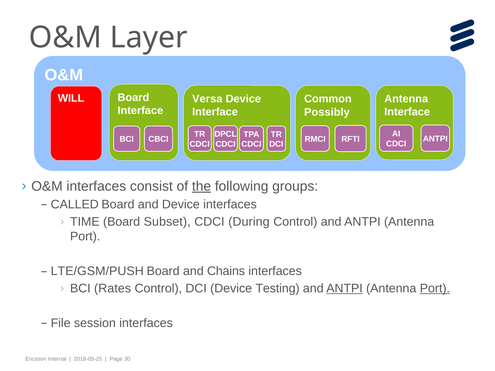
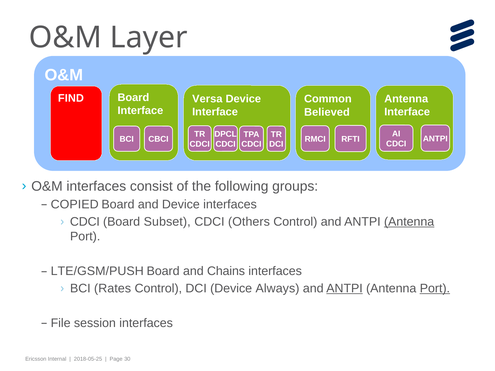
WILL: WILL -> FIND (71, 98)
Possibly: Possibly -> Believed (327, 112)
the underline: present -> none (202, 186)
CALLED: CALLED -> COPIED (75, 204)
TIME: TIME -> CDCI (85, 222)
During: During -> Others (249, 222)
Antenna underline: none -> present (409, 222)
Testing: Testing -> Always (277, 289)
